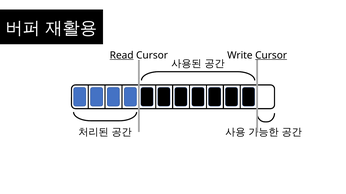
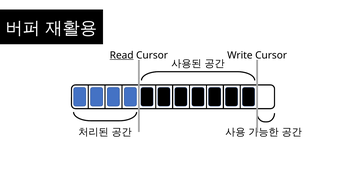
Cursor underline: present -> none (271, 55)
